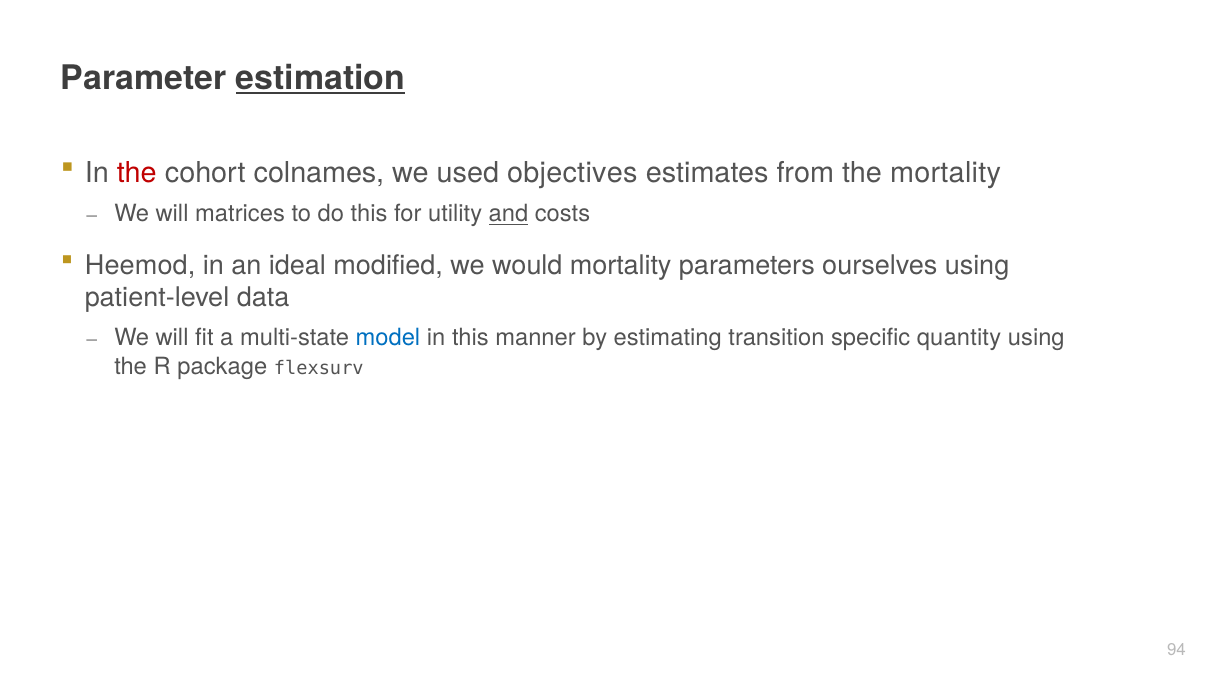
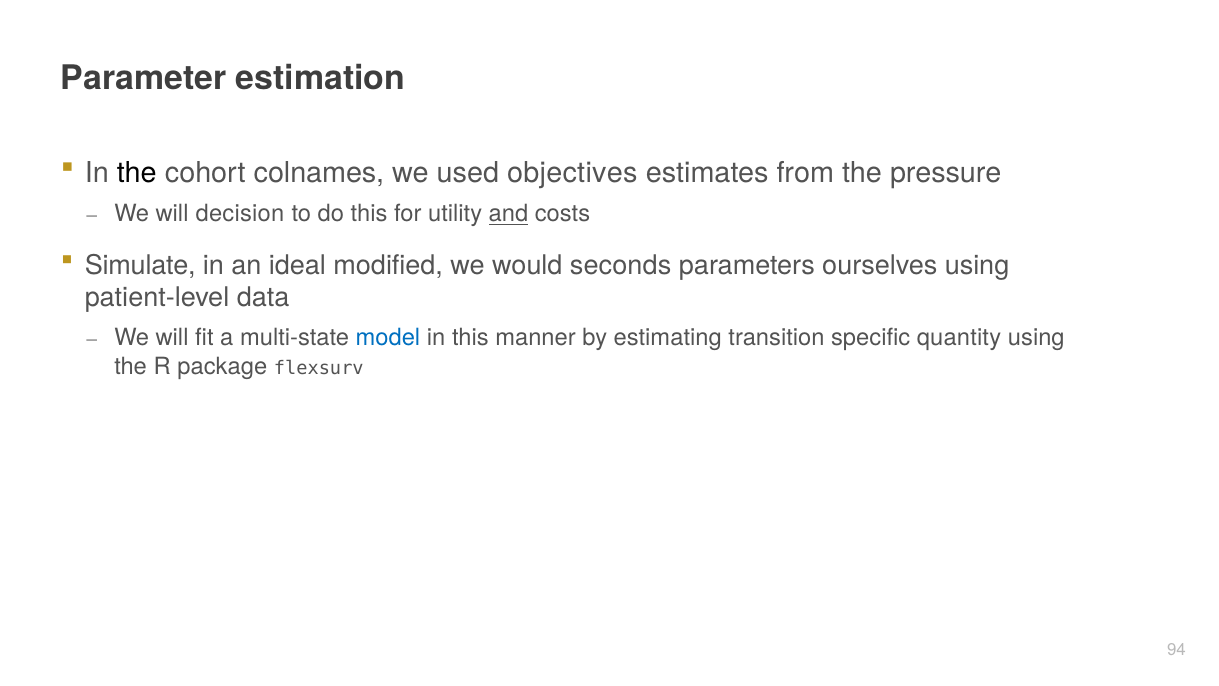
estimation underline: present -> none (321, 79)
the colour: red -> black (137, 173)
the mortality: mortality -> pressure (946, 173)
matrices: matrices -> decision (240, 214)
Heemod: Heemod -> Simulate (140, 265)
would mortality: mortality -> seconds (621, 265)
